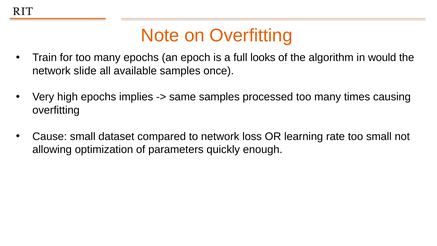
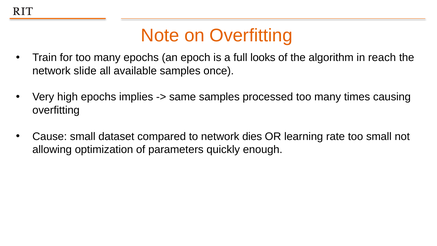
would: would -> reach (382, 58)
loss: loss -> dies (252, 136)
